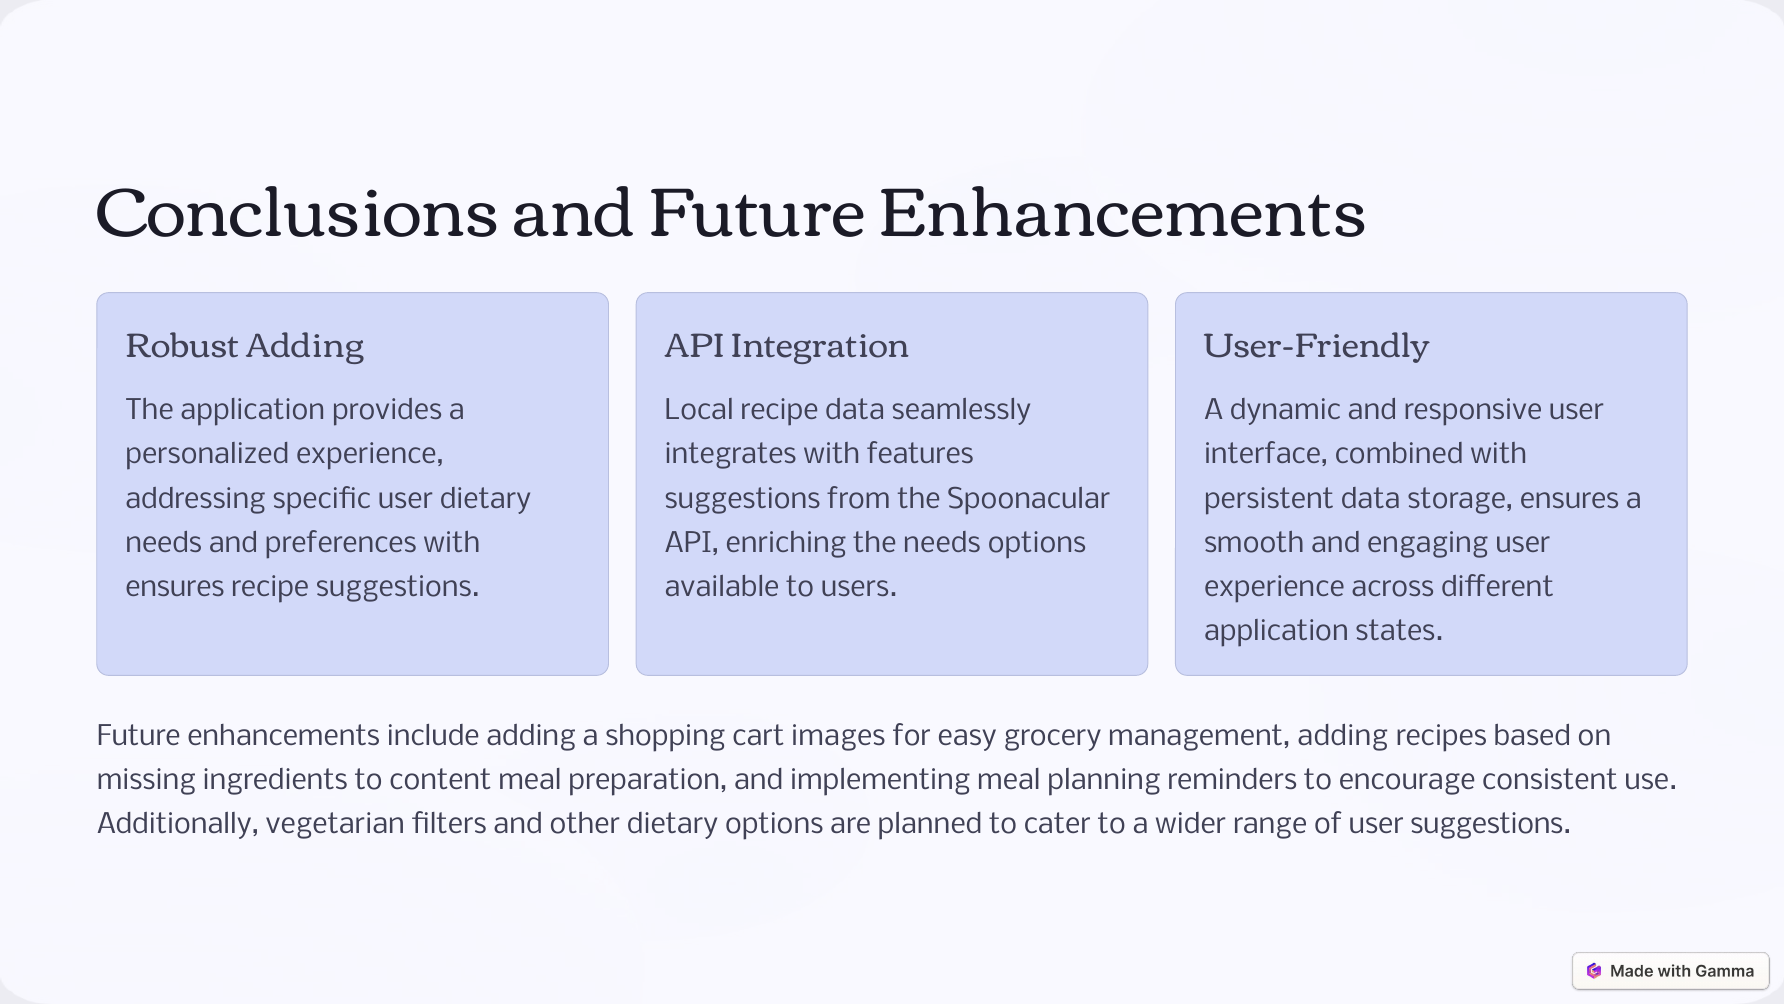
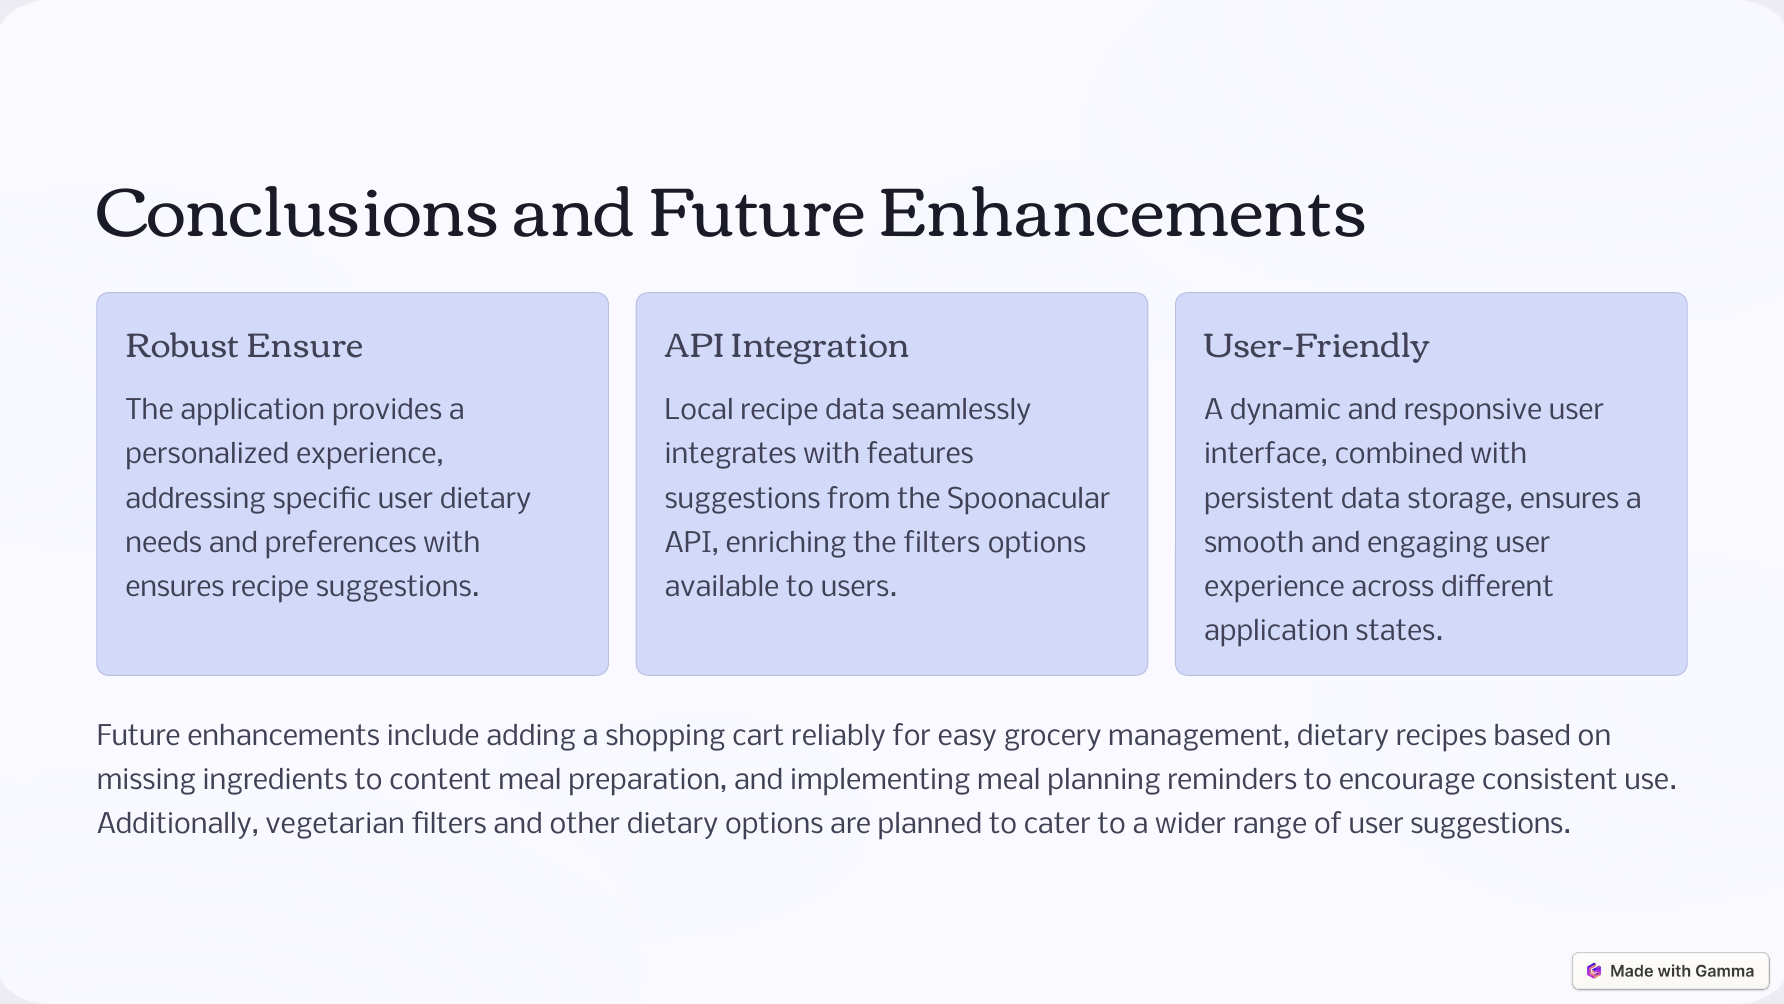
Robust Adding: Adding -> Ensure (305, 346)
the needs: needs -> filters (942, 543)
images: images -> reliably (838, 736)
management adding: adding -> dietary (1343, 736)
